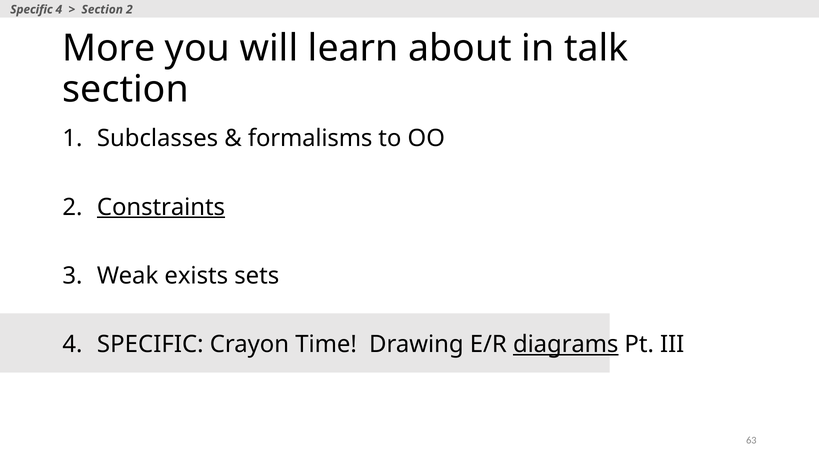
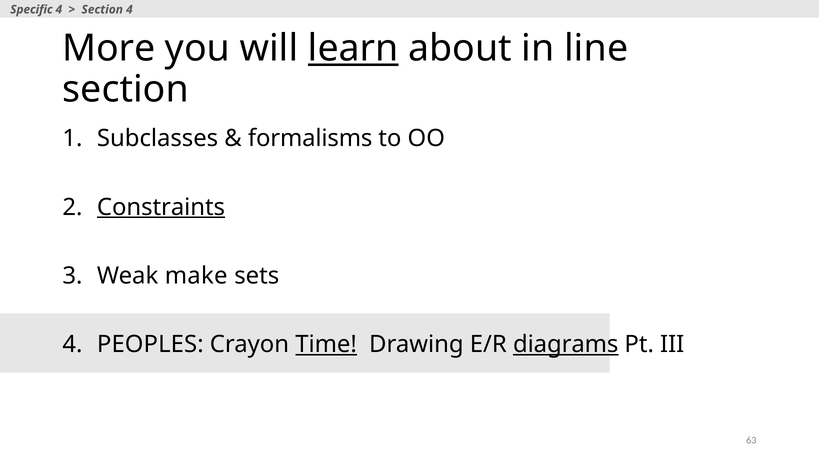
Section 2: 2 -> 4 (129, 10)
learn underline: none -> present (353, 49)
talk: talk -> line (596, 49)
exists: exists -> make (196, 276)
4 SPECIFIC: SPECIFIC -> PEOPLES (150, 344)
Time underline: none -> present (326, 344)
